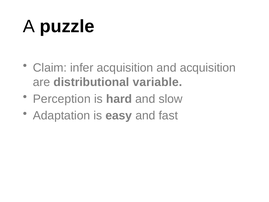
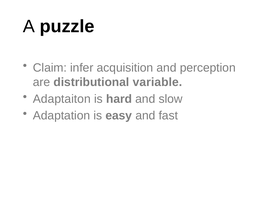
and acquisition: acquisition -> perception (208, 68)
Perception: Perception -> Adaptaiton (62, 99)
